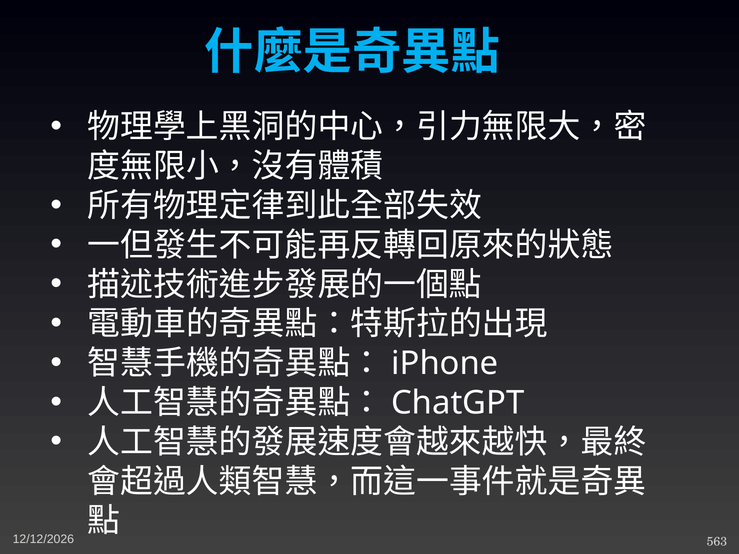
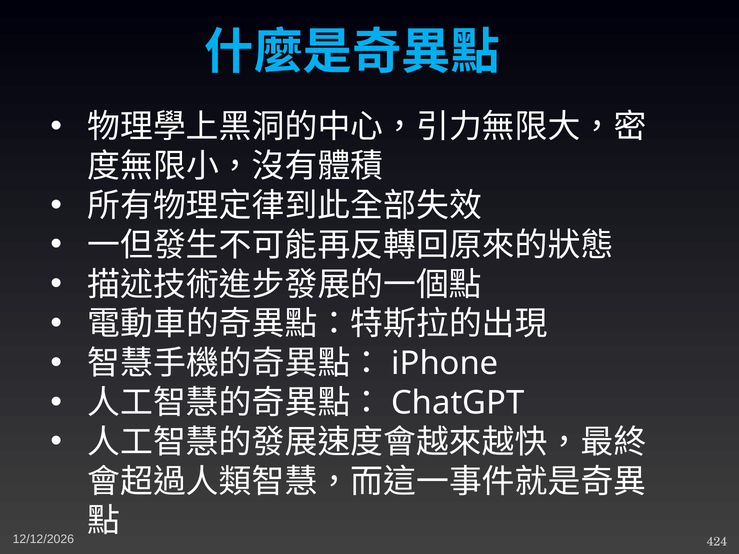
563: 563 -> 424 (717, 542)
